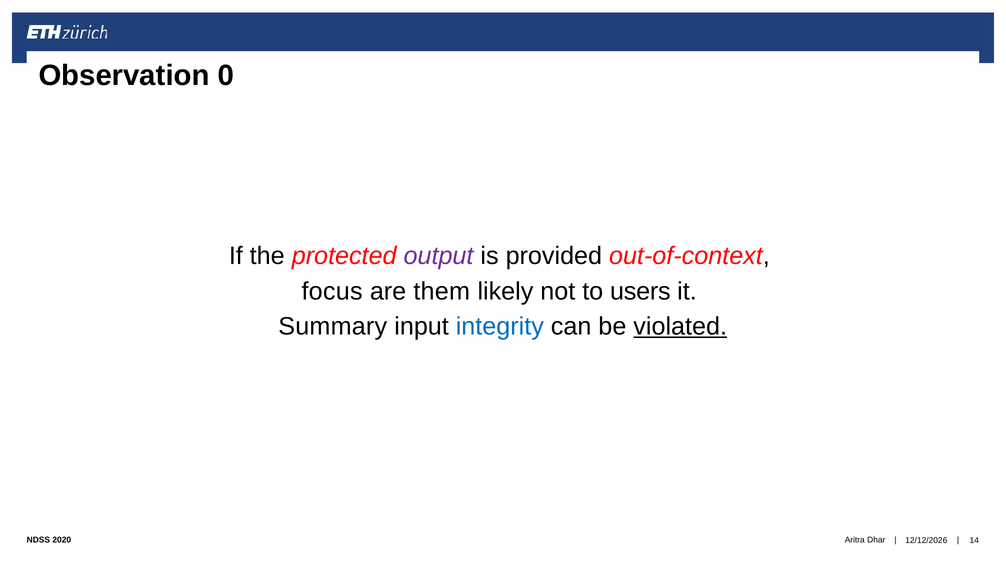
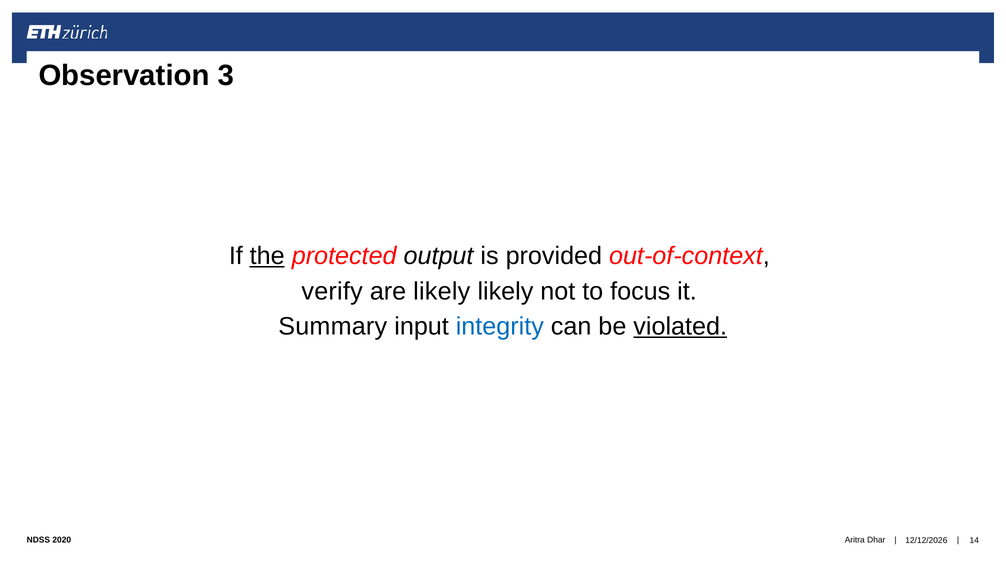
0: 0 -> 3 (226, 75)
the underline: none -> present (267, 256)
output colour: purple -> black (439, 256)
focus: focus -> verify (332, 291)
are them: them -> likely (442, 291)
users: users -> focus (640, 291)
